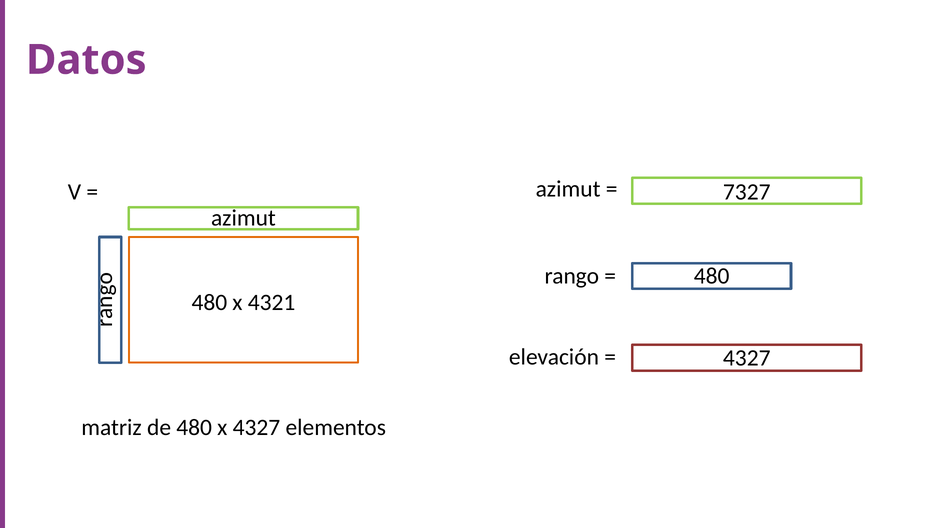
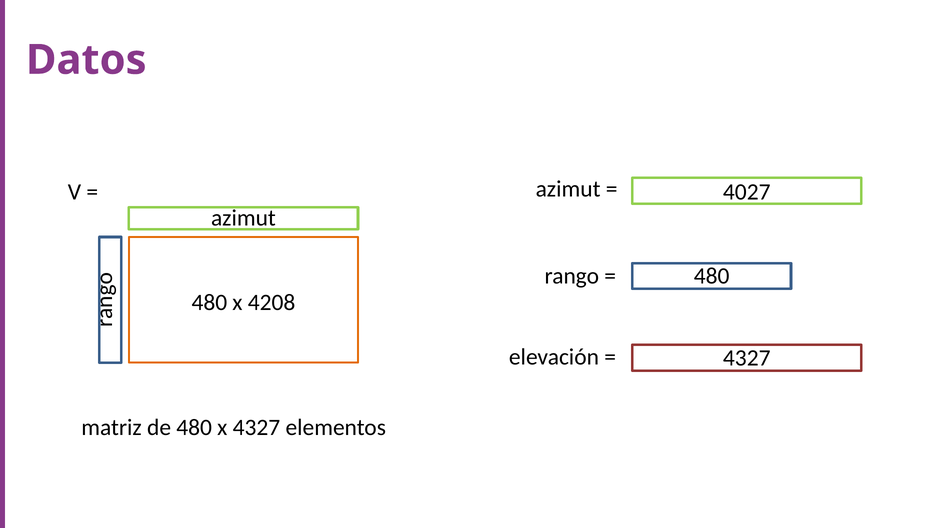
7327: 7327 -> 4027 (747, 192)
4321: 4321 -> 4208 (272, 303)
